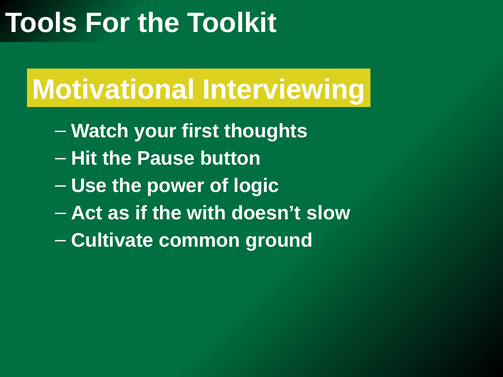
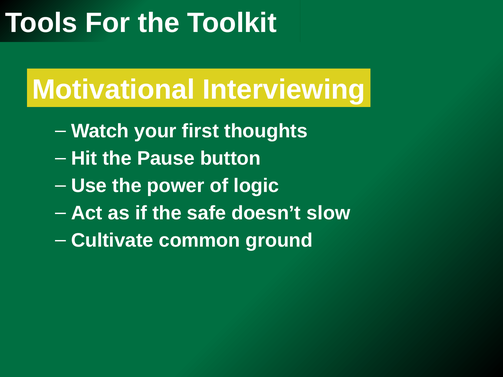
with: with -> safe (207, 213)
